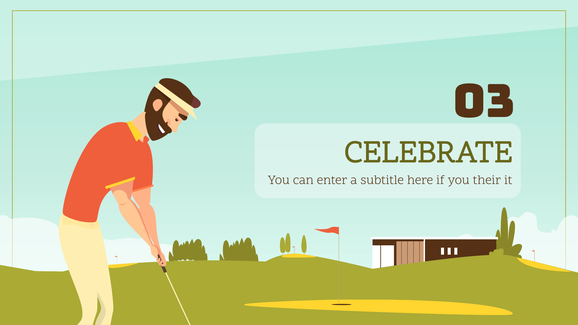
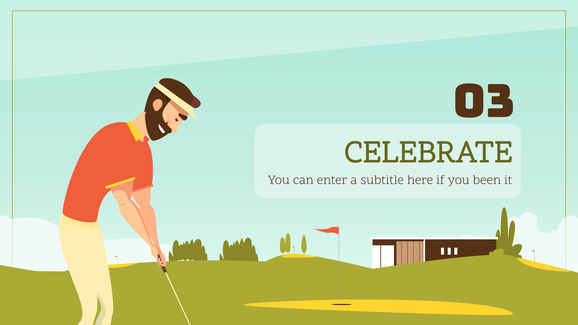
their: their -> been (487, 180)
